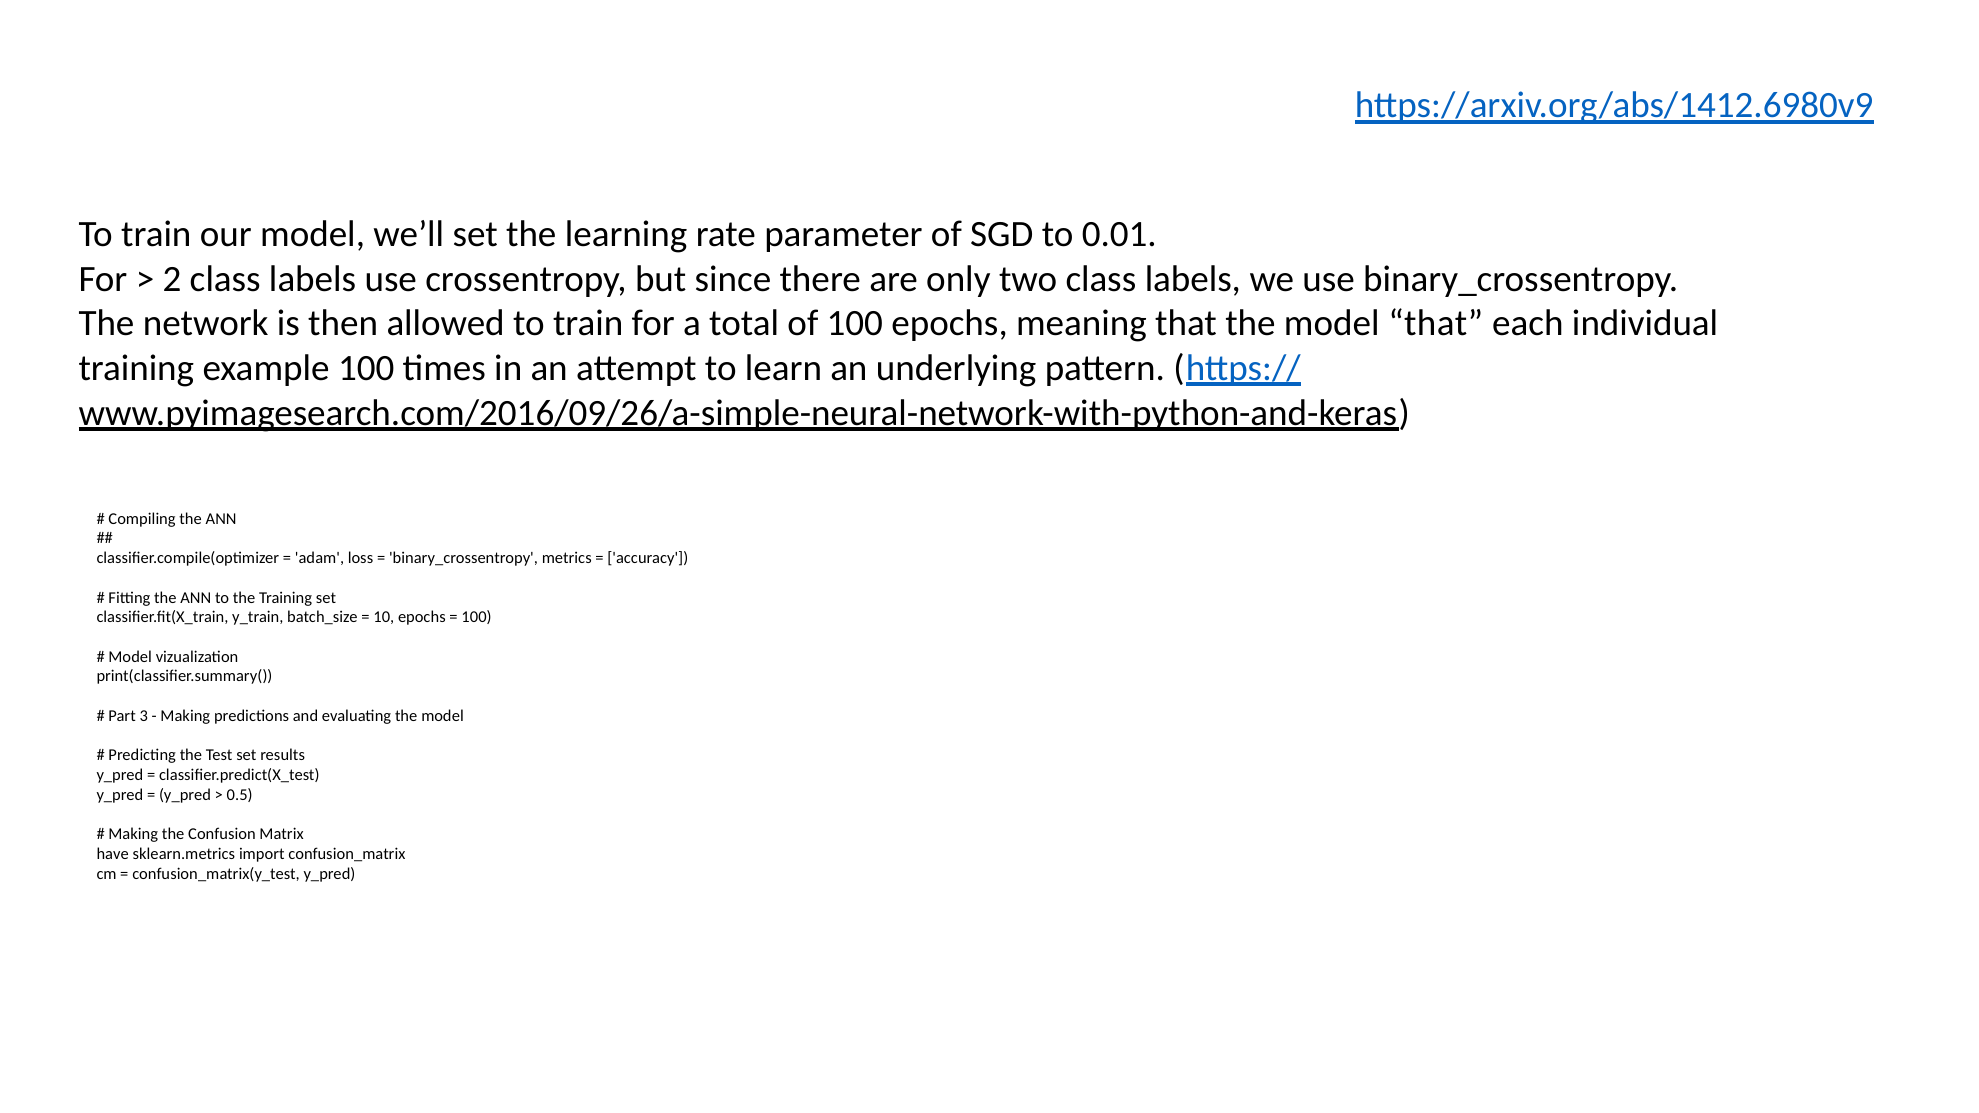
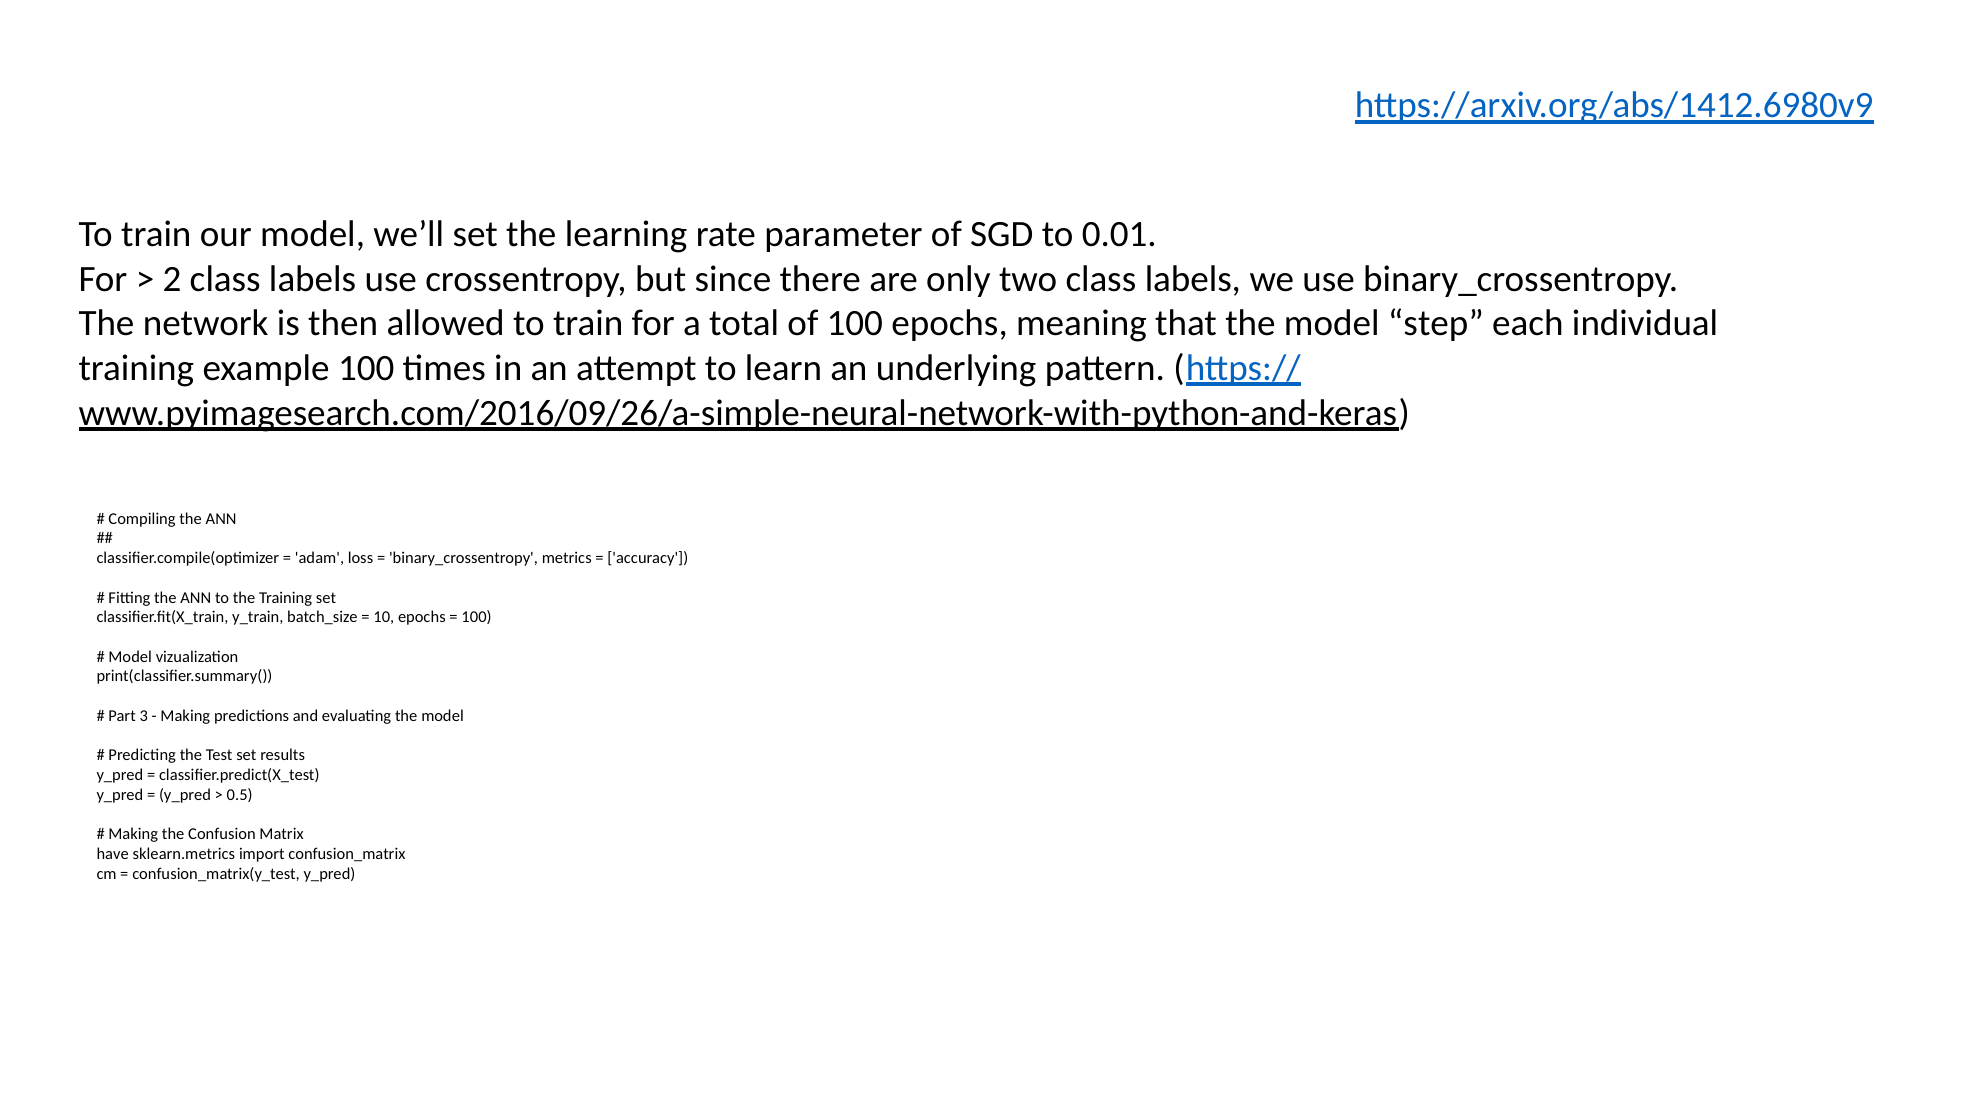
model that: that -> step (1436, 323)
